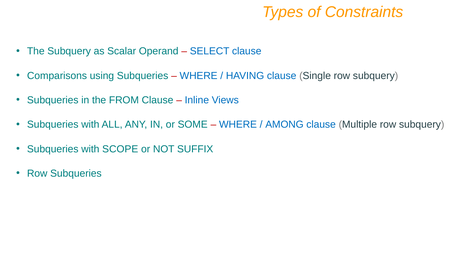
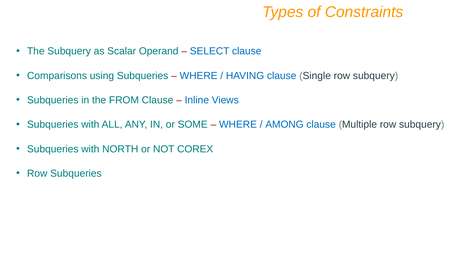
SCOPE: SCOPE -> NORTH (120, 149)
SUFFIX: SUFFIX -> COREX (195, 149)
